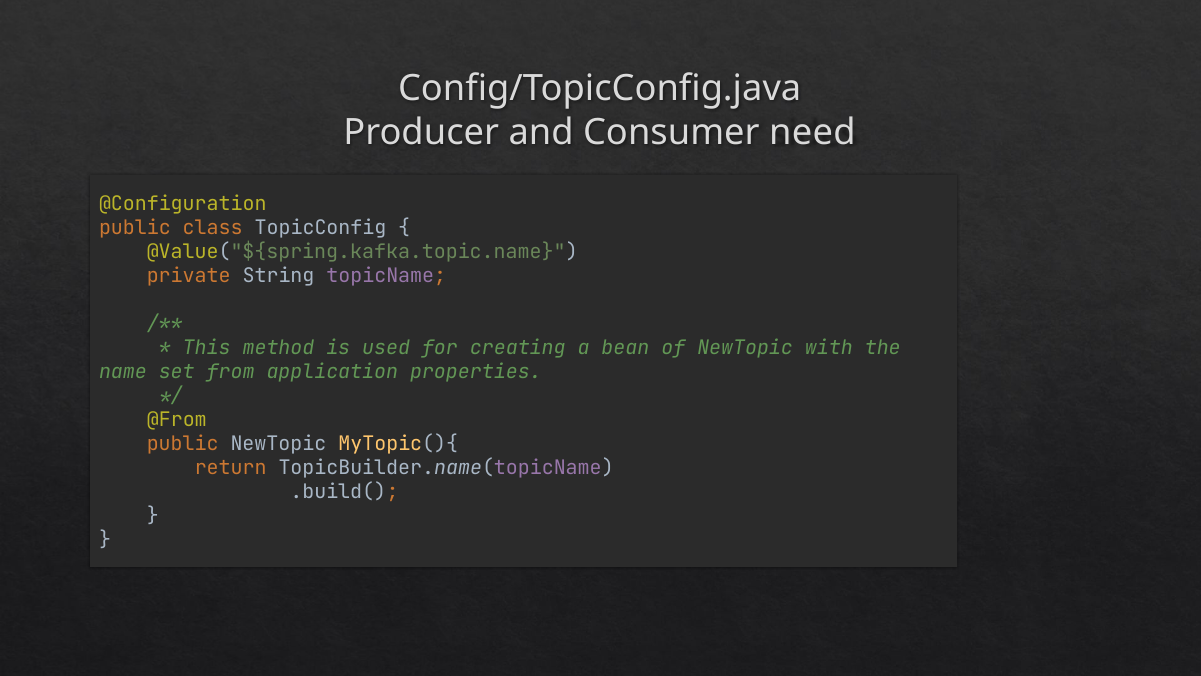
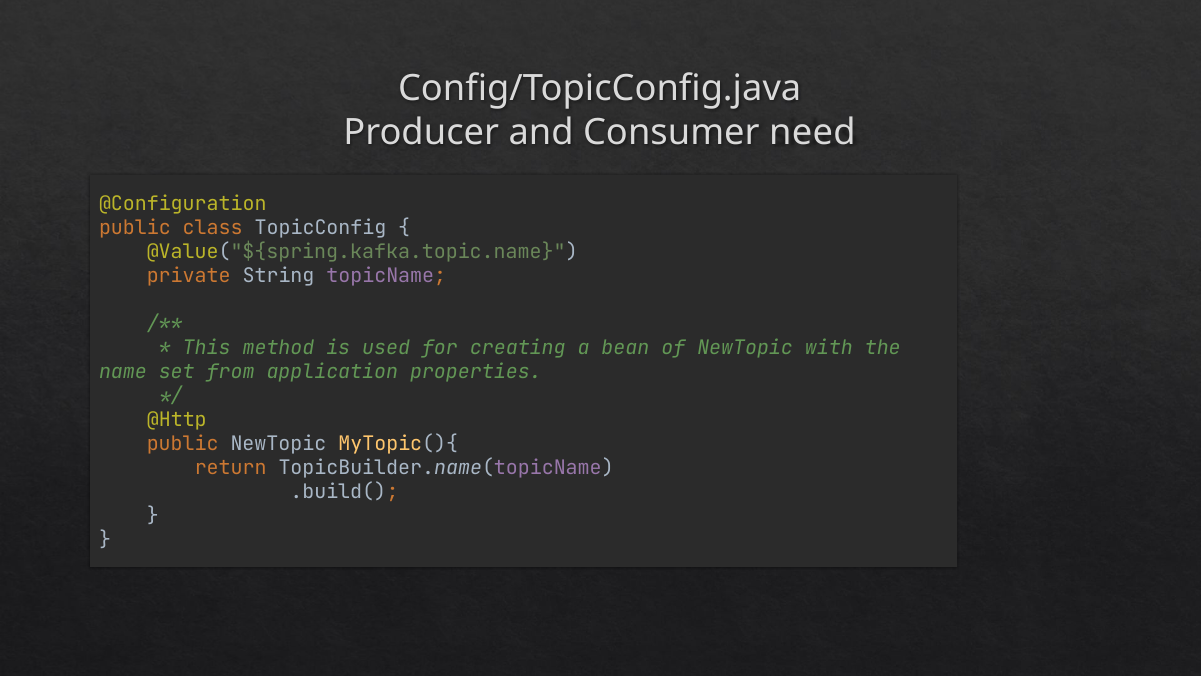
@From: @From -> @Http (177, 420)
